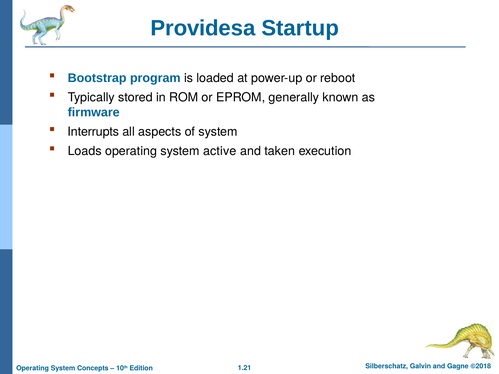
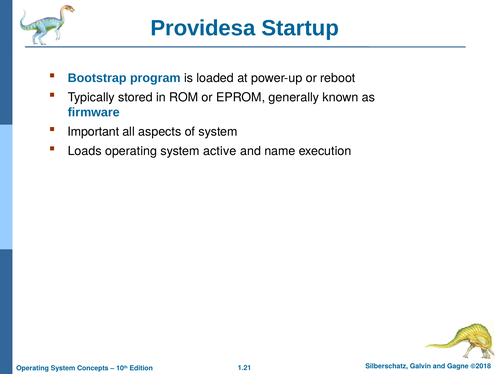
Interrupts: Interrupts -> Important (93, 132)
taken: taken -> name (280, 151)
